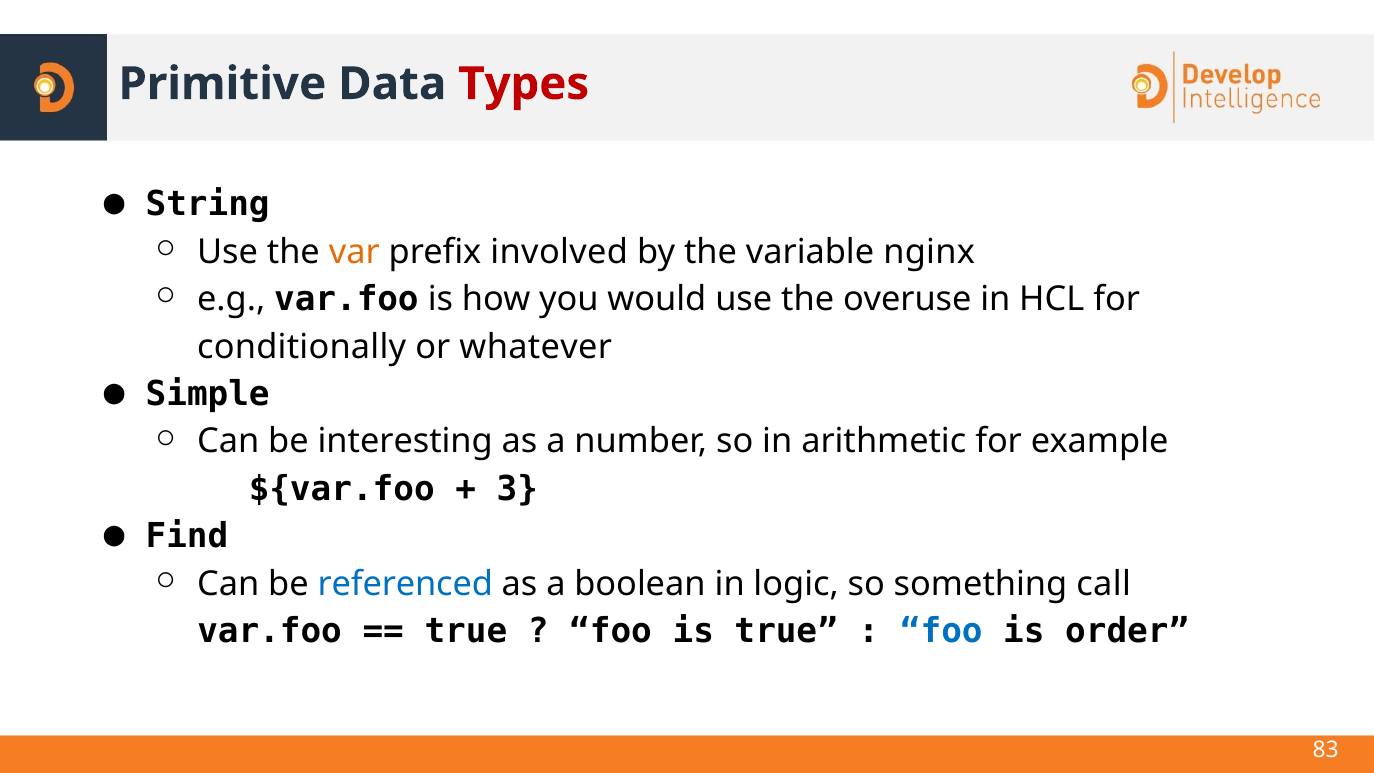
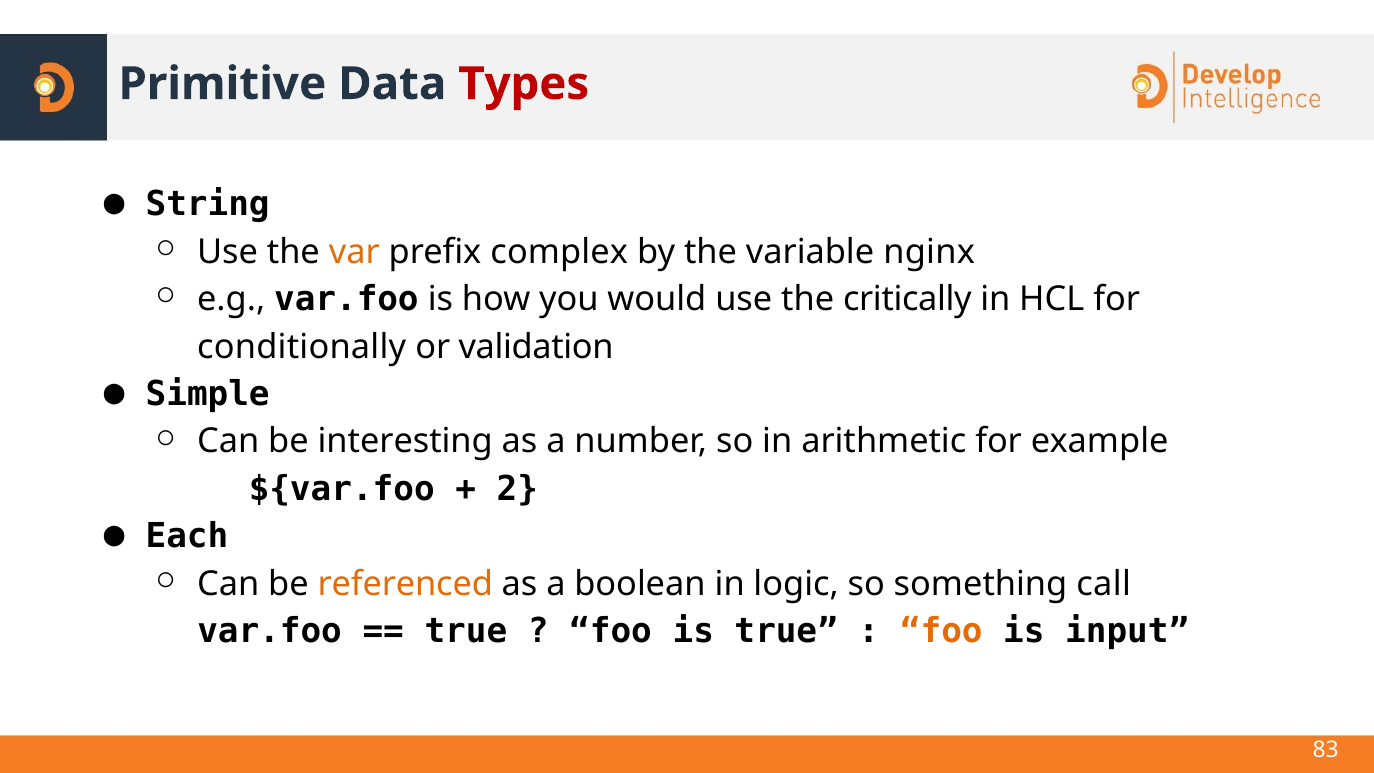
involved: involved -> complex (559, 252)
overuse: overuse -> critically (907, 299)
whatever: whatever -> validation (536, 347)
3: 3 -> 2 (517, 489)
Find: Find -> Each (187, 536)
referenced colour: blue -> orange (405, 584)
foo colour: blue -> orange (941, 631)
order: order -> input (1127, 631)
